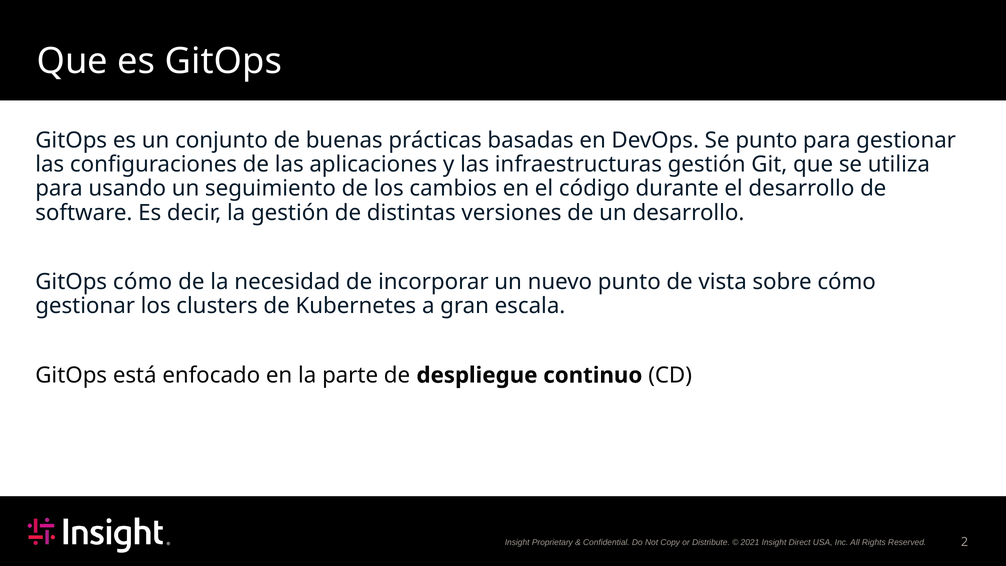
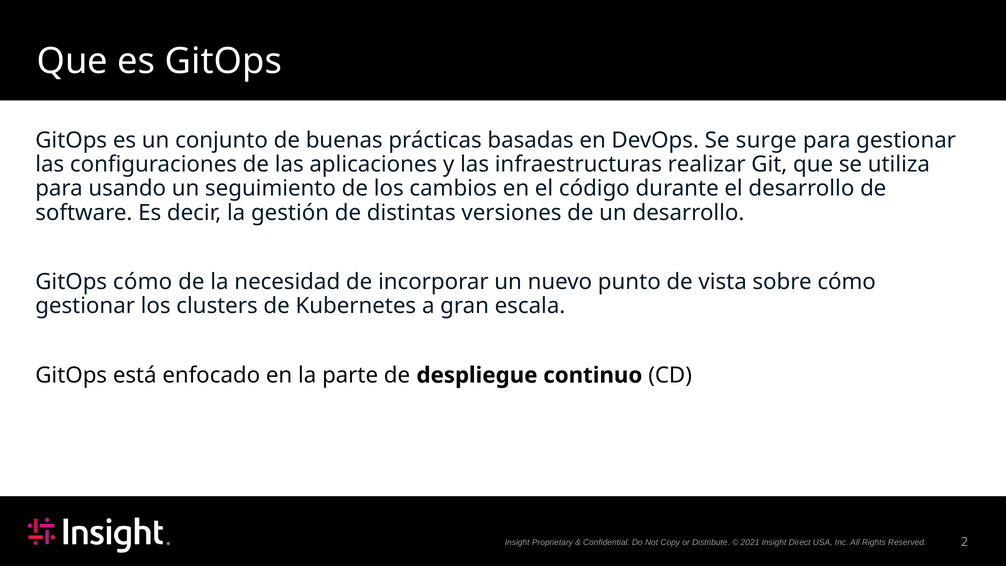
Se punto: punto -> surge (766, 140)
infraestructuras gestión: gestión -> realizar (707, 164)
